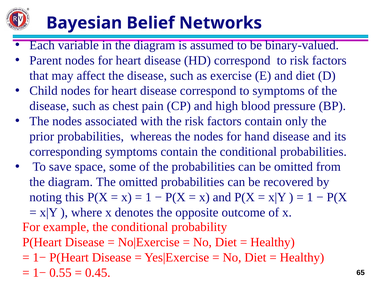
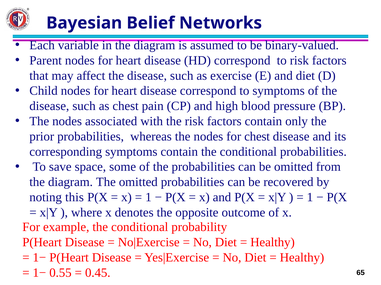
for hand: hand -> chest (257, 137)
